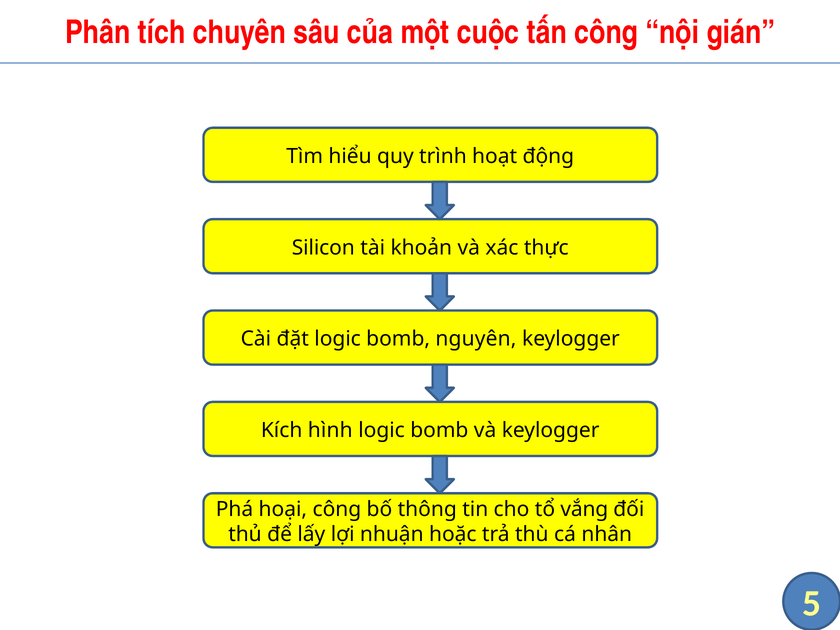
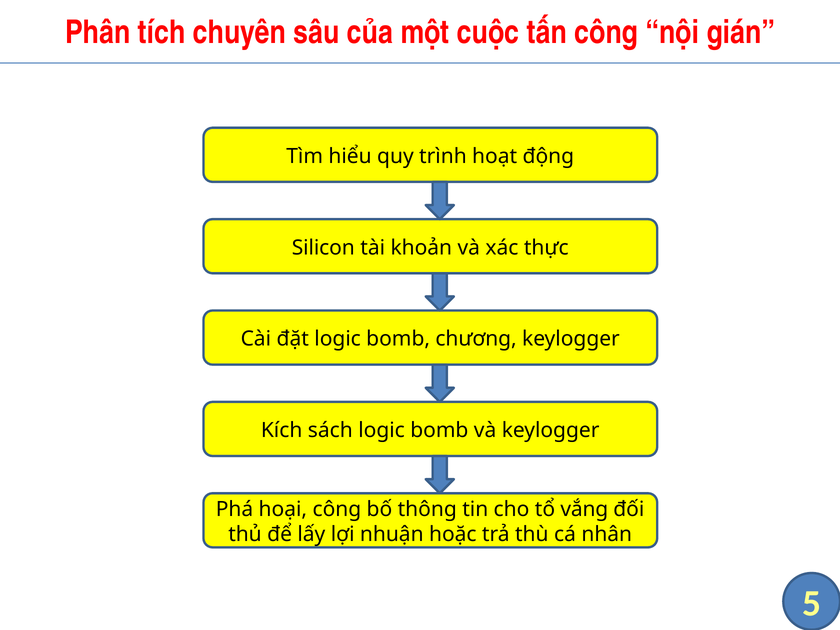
nguyên: nguyên -> chương (476, 339)
hình: hình -> sách (330, 430)
